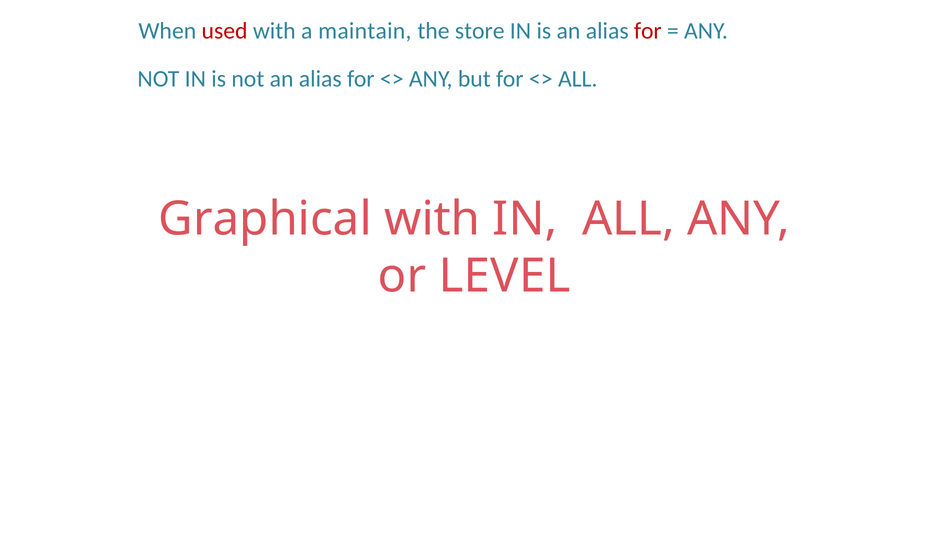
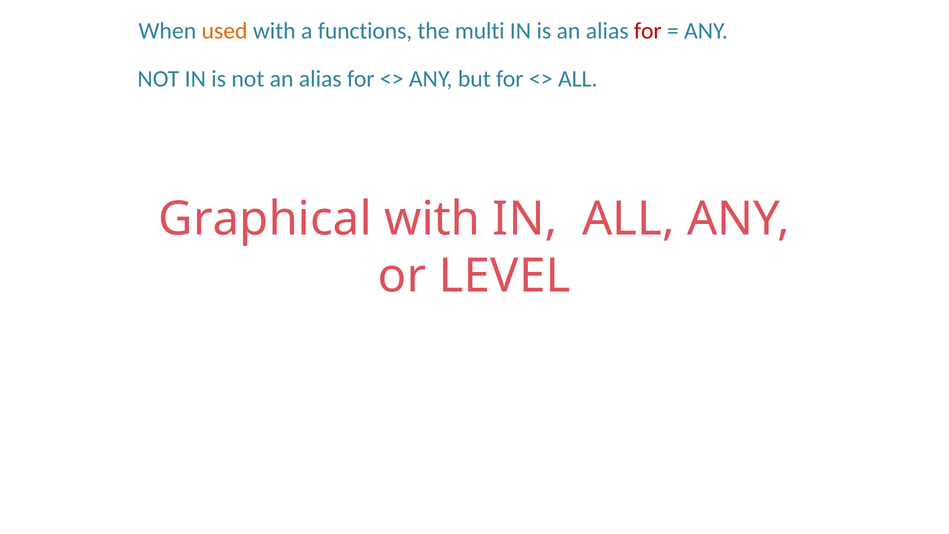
used colour: red -> orange (225, 31)
maintain: maintain -> functions (365, 31)
store: store -> multi (480, 31)
